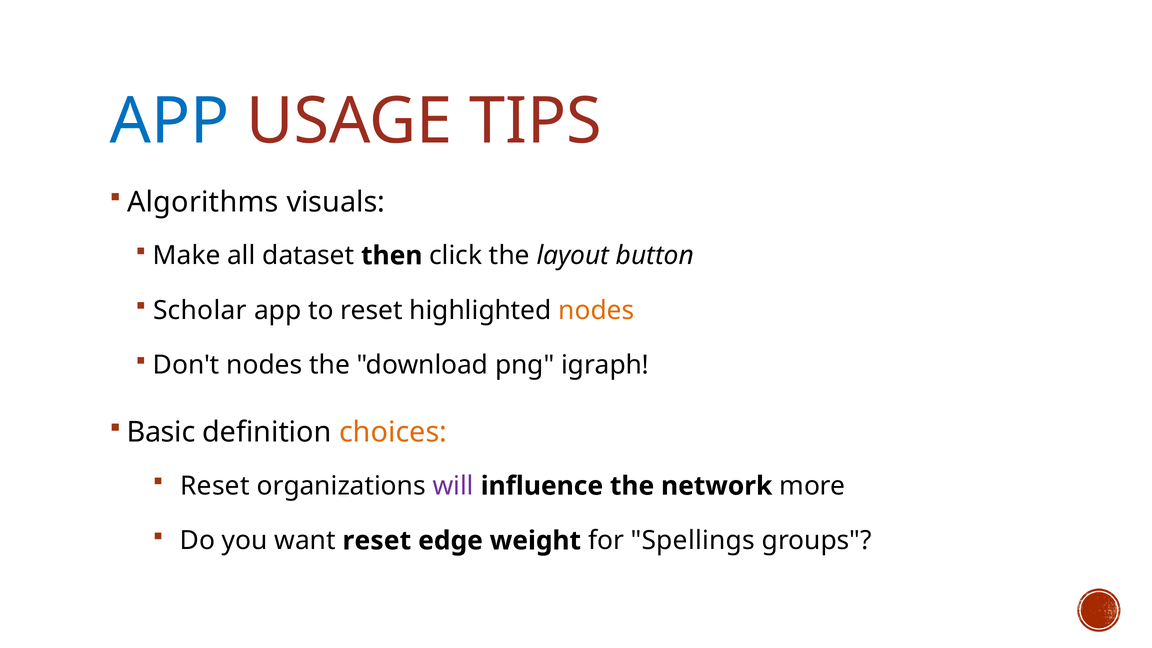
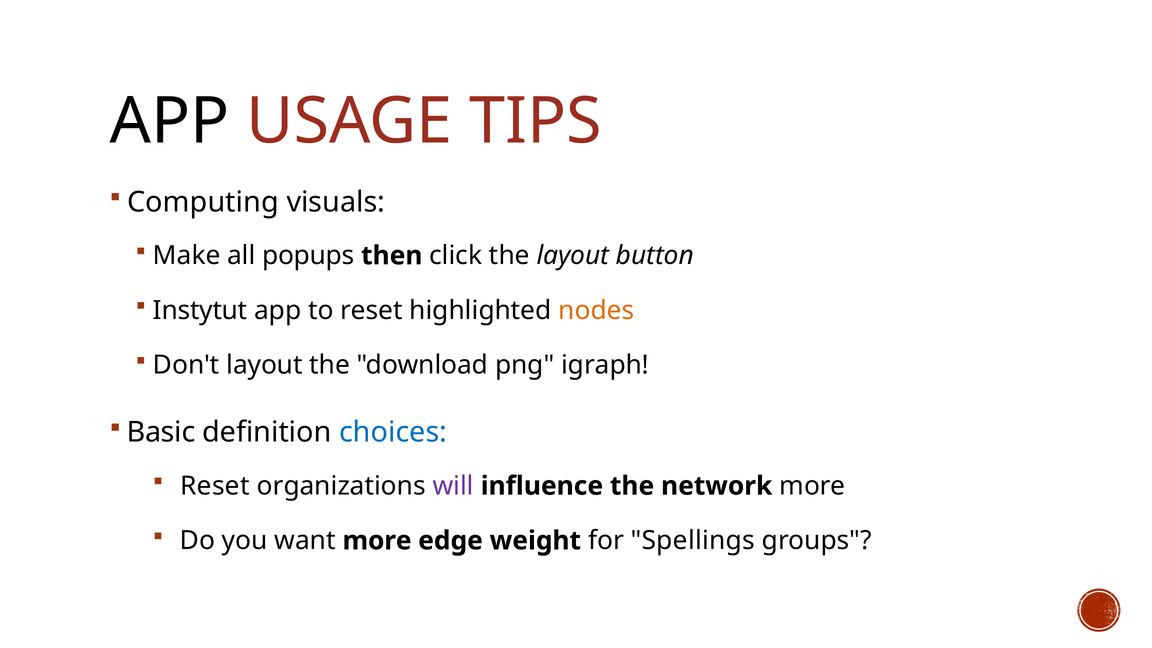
APP colour: blue -> black (170, 121)
Algorithms: Algorithms -> Computing (203, 202)
dataset: dataset -> popups (308, 256)
Scholar: Scholar -> Instytut (200, 310)
Don't nodes: nodes -> layout (264, 365)
choices colour: orange -> blue (393, 432)
want reset: reset -> more (377, 541)
